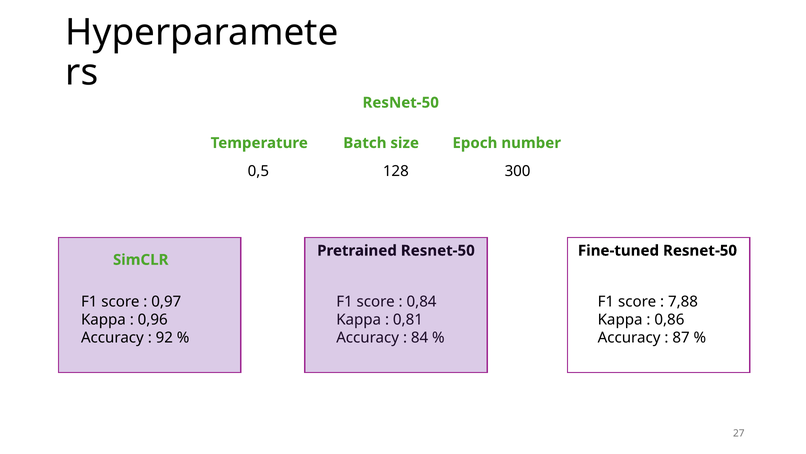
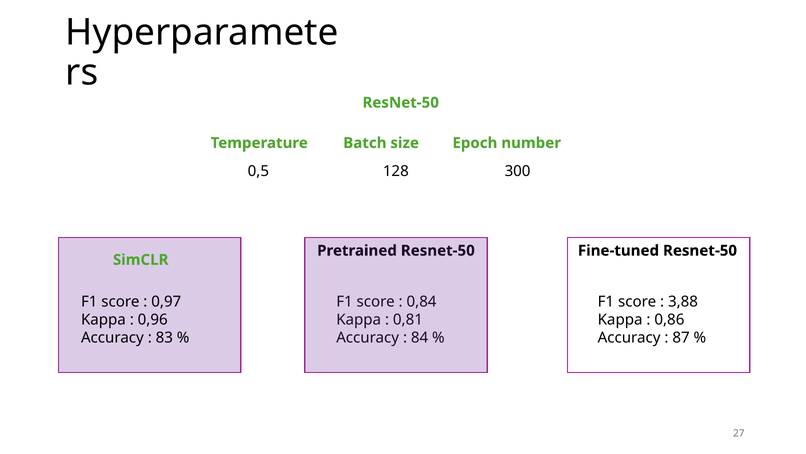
7,88: 7,88 -> 3,88 (683, 301)
92: 92 -> 83 (164, 337)
